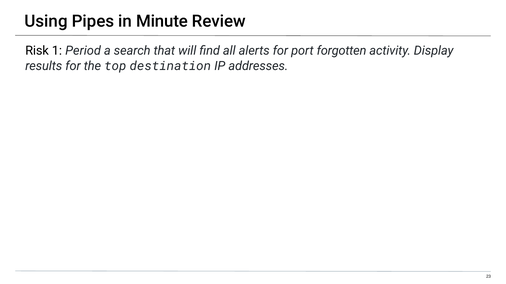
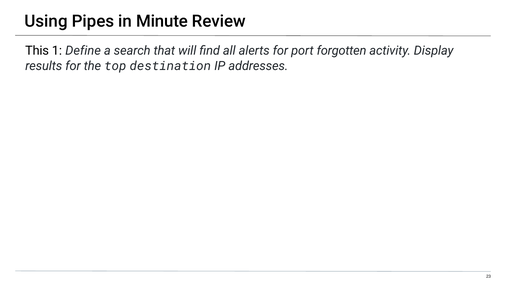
Risk: Risk -> This (37, 51)
Period: Period -> Define (83, 51)
